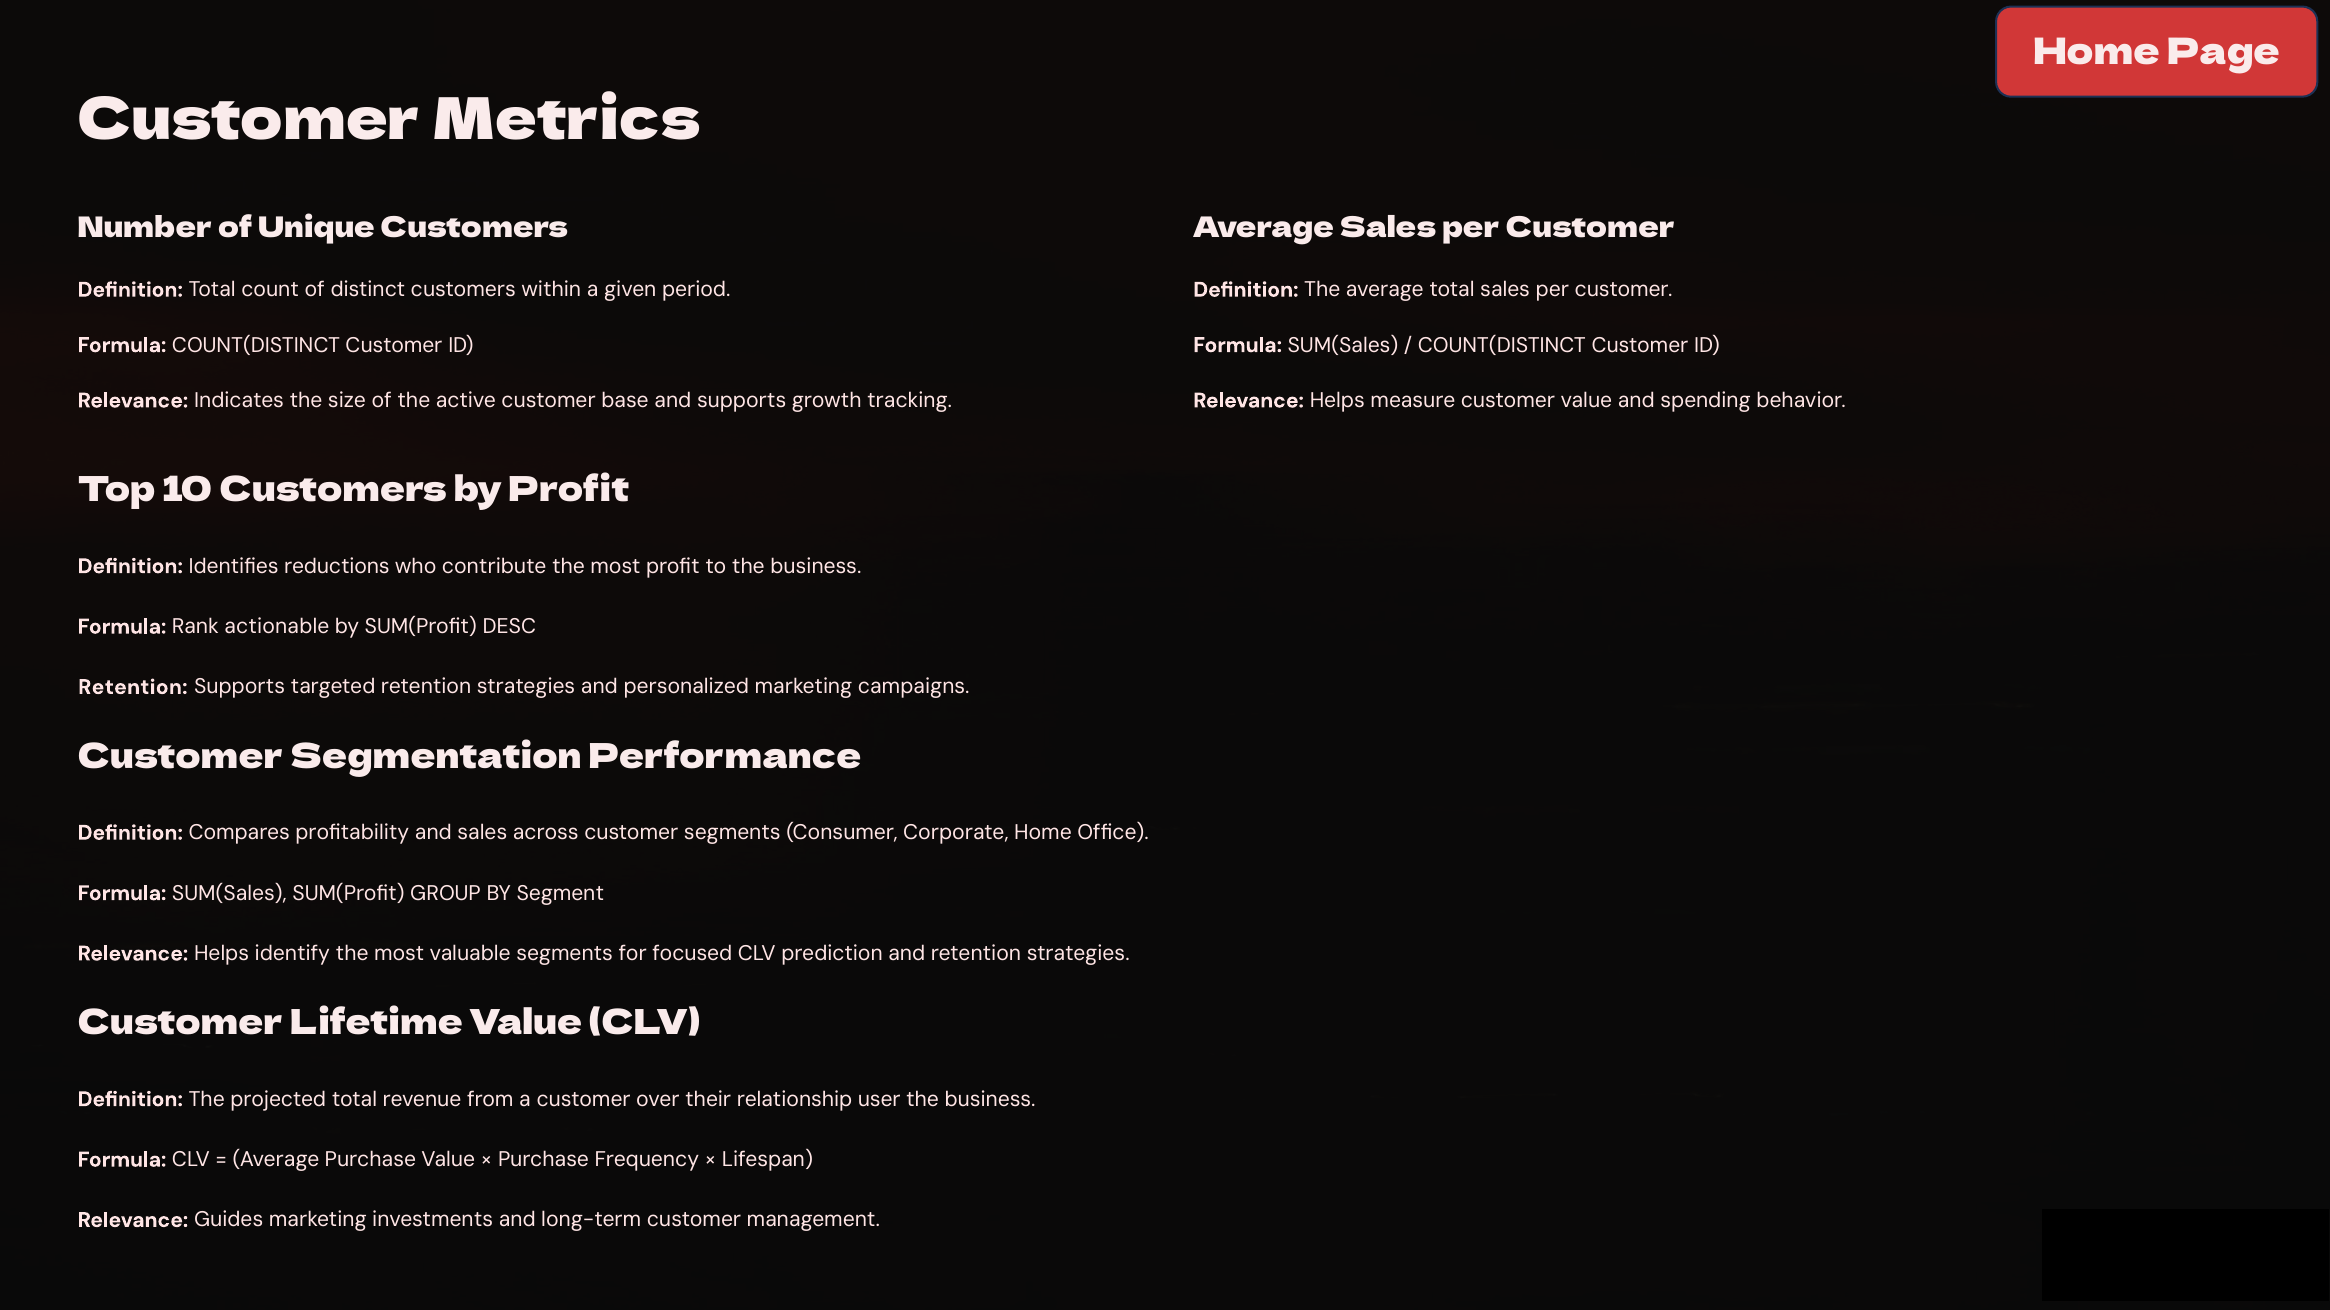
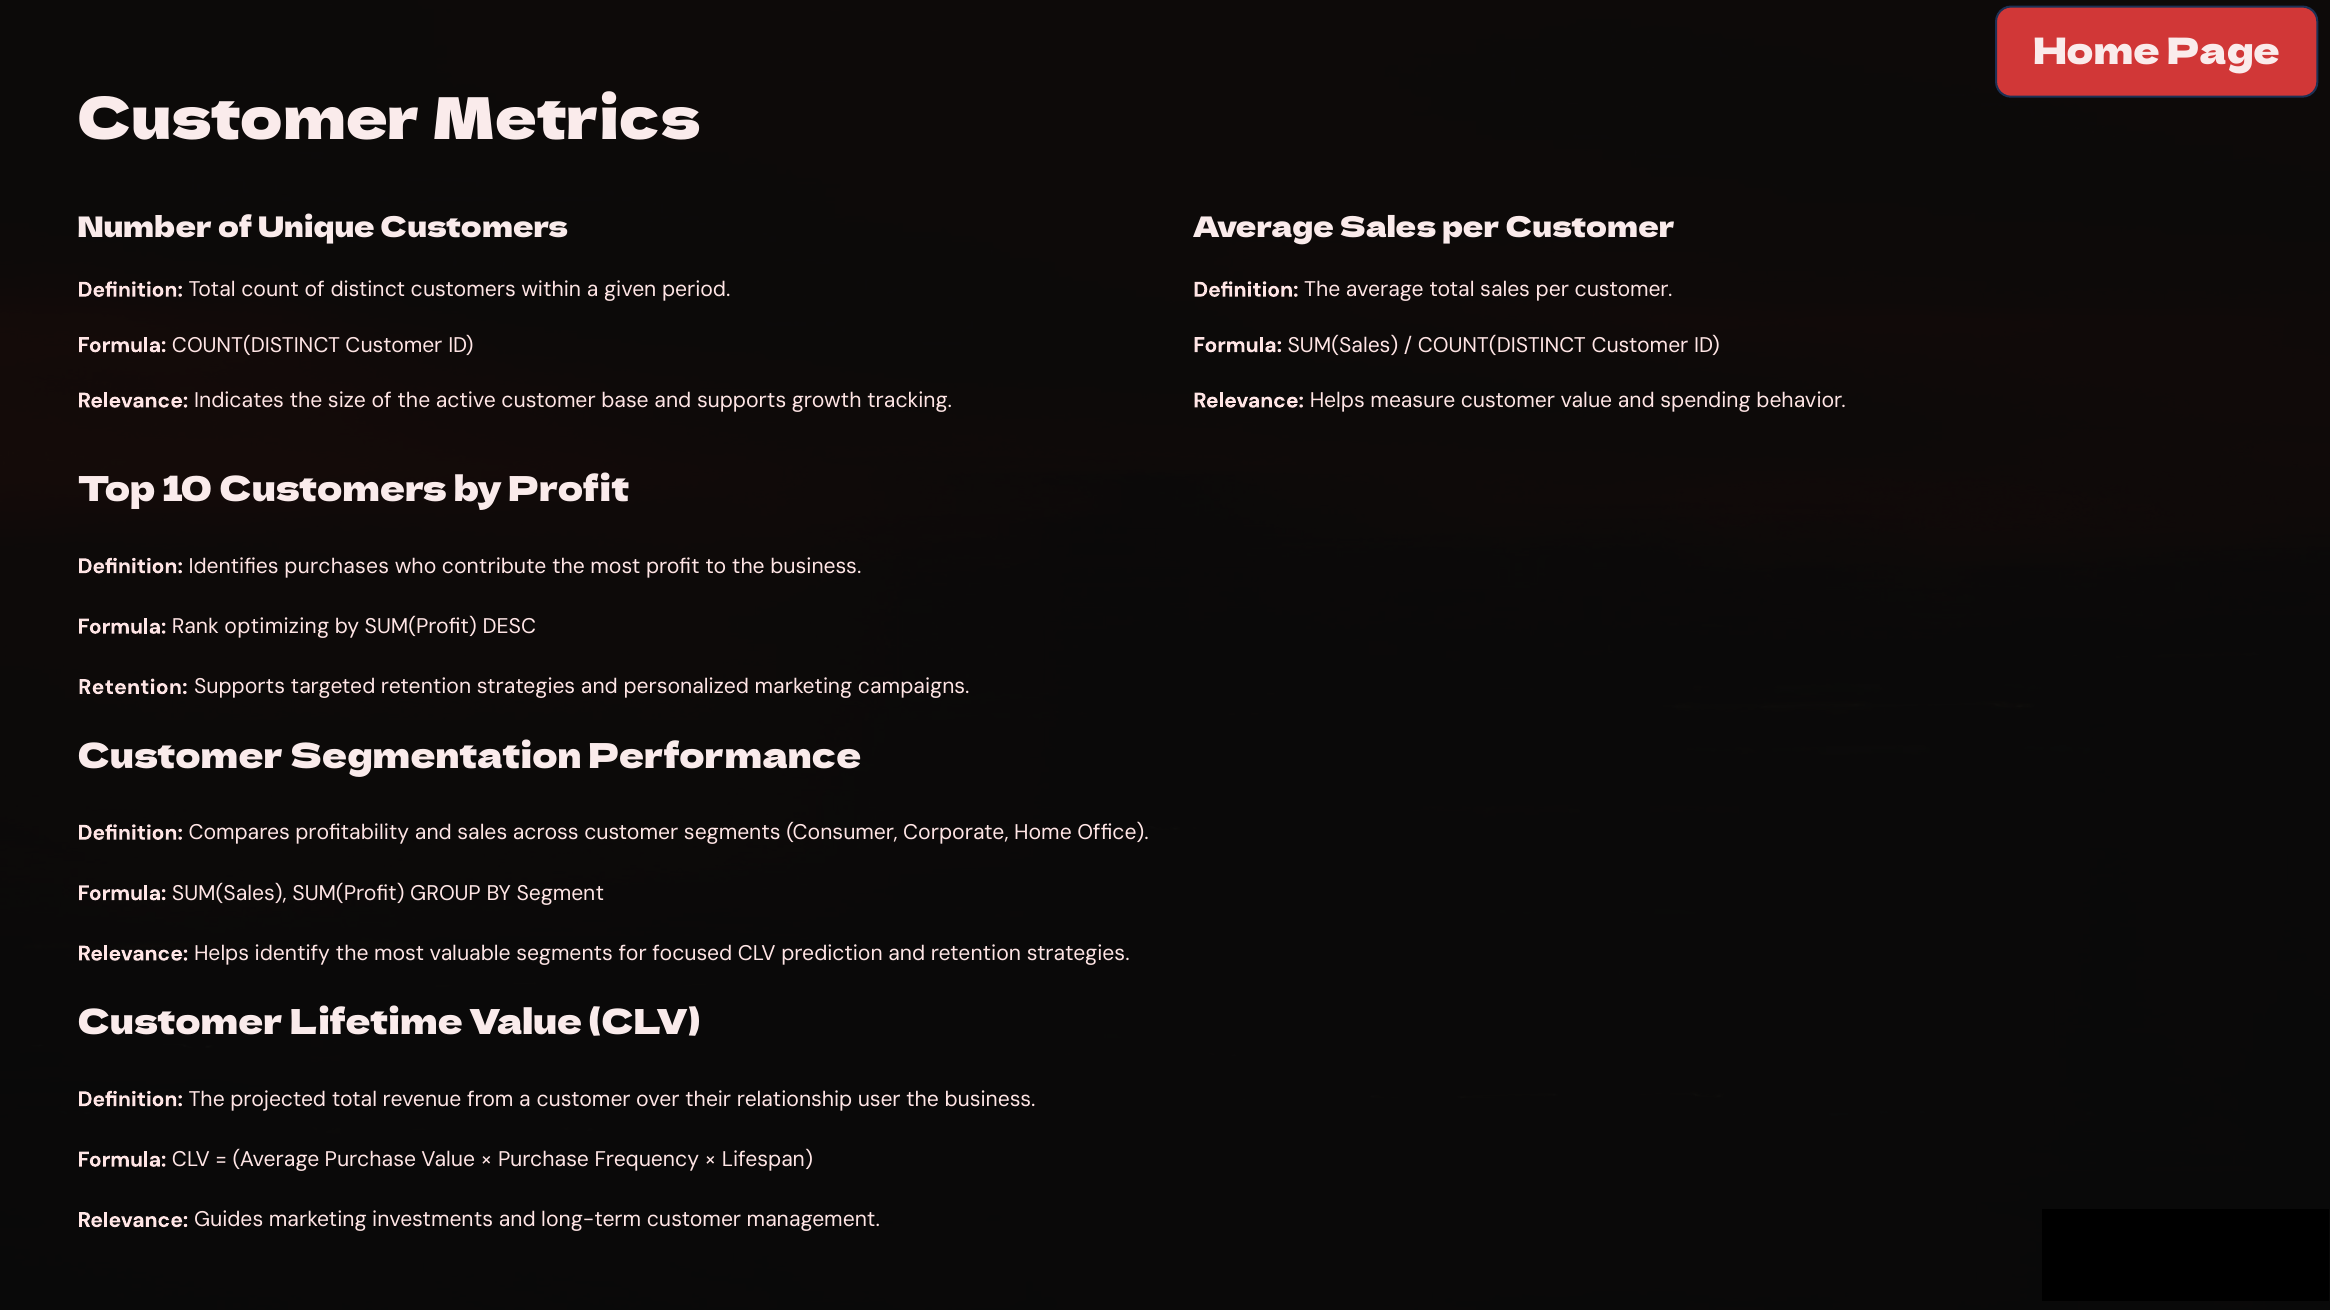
reductions: reductions -> purchases (337, 566)
actionable: actionable -> optimizing (277, 627)
